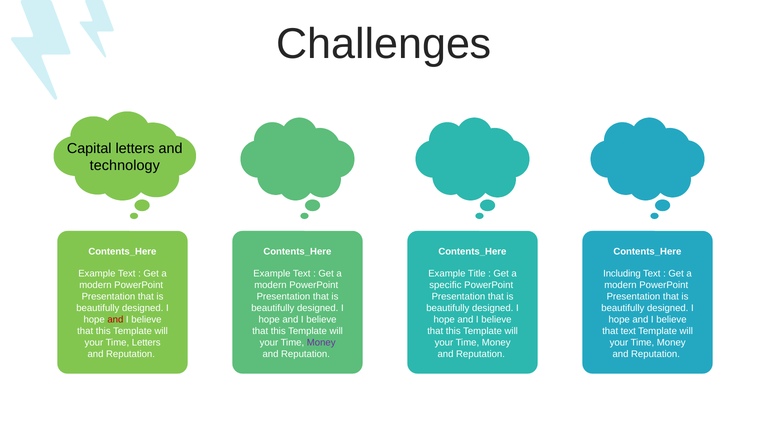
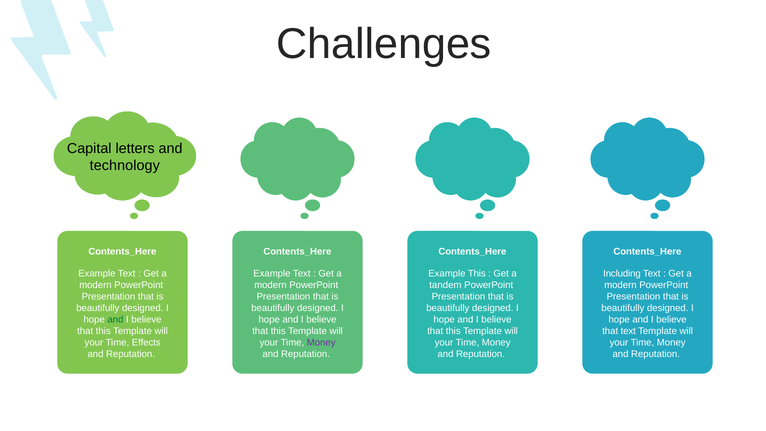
Example Title: Title -> This (477, 274)
specific: specific -> tandem (445, 285)
and colour: red -> green (115, 320)
Time Letters: Letters -> Effects (146, 343)
